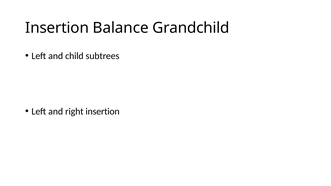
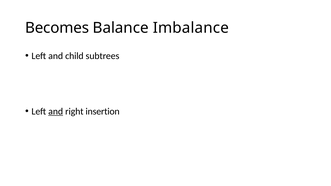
Insertion: Insertion -> Becomes (57, 28)
Grandchild: Grandchild -> Imbalance (191, 28)
and underline: none -> present (56, 111)
